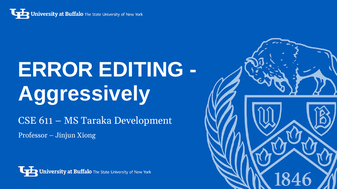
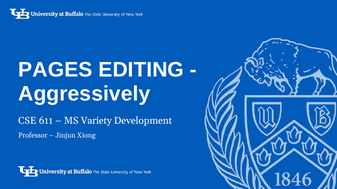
ERROR: ERROR -> PAGES (55, 70)
Taraka: Taraka -> Variety (96, 121)
